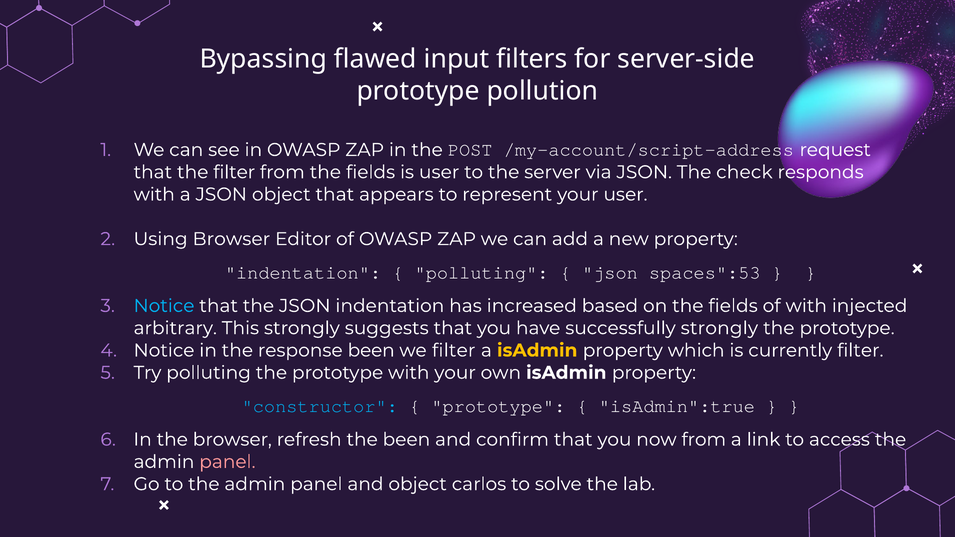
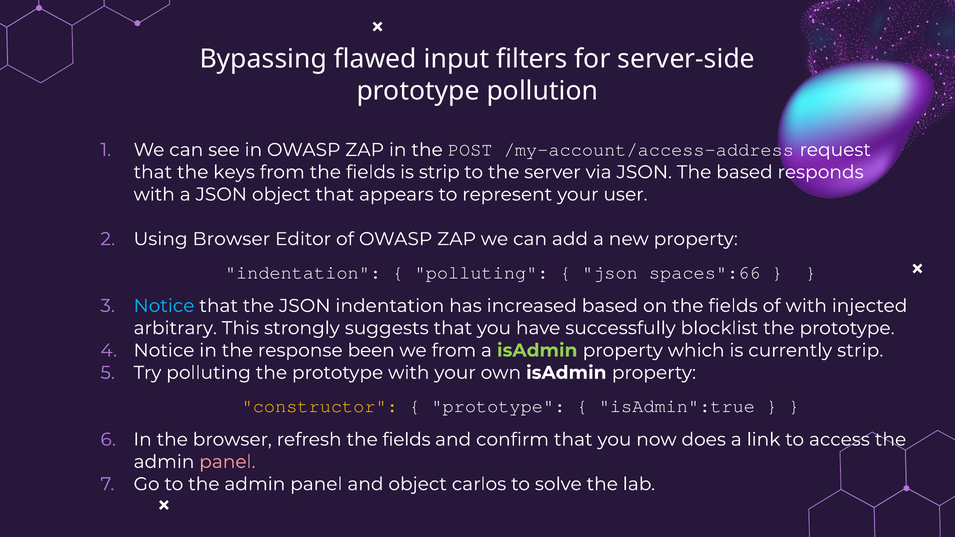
/my-account/script-address: /my-account/script-address -> /my-account/access-address (649, 150)
the filter: filter -> keys (234, 172)
is user: user -> strip (439, 172)
The check: check -> based (744, 172)
spaces":53: spaces":53 -> spaces":66 (705, 273)
successfully strongly: strongly -> blocklist (719, 328)
we filter: filter -> from (454, 351)
isAdmin colour: yellow -> light green (537, 351)
currently filter: filter -> strip (860, 351)
constructor colour: light blue -> yellow (320, 406)
refresh the been: been -> fields (406, 440)
now from: from -> does (704, 440)
